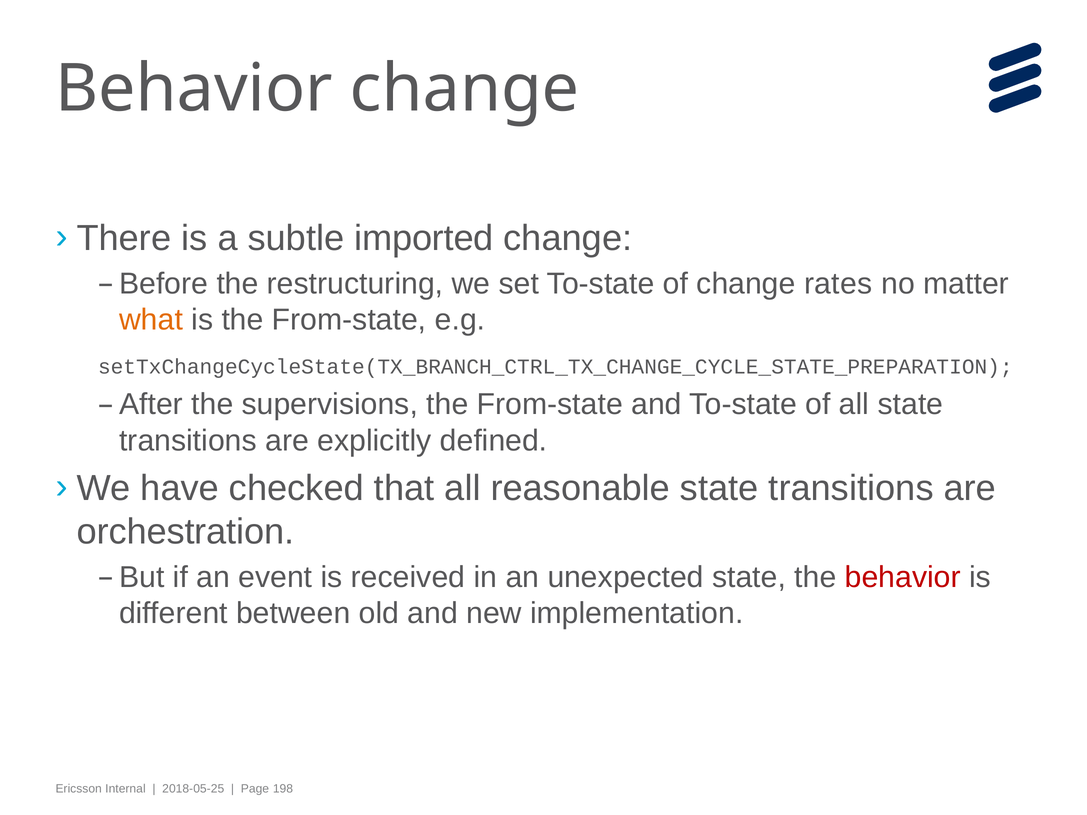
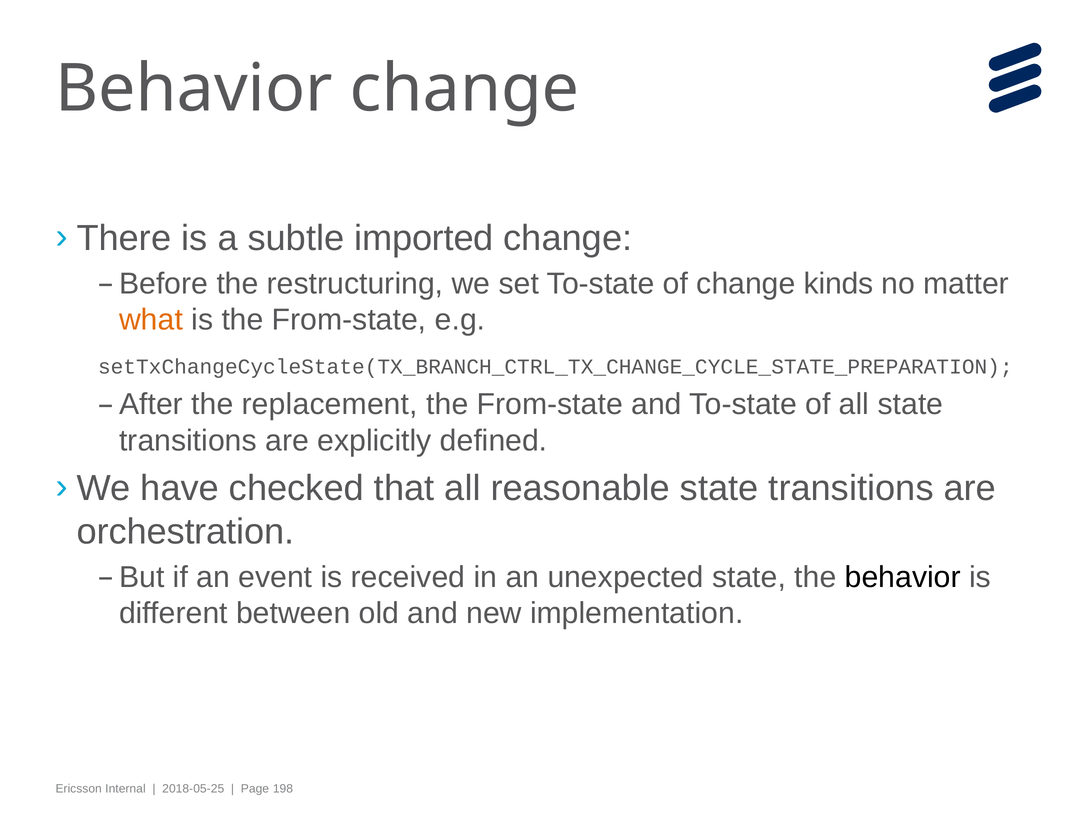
rates: rates -> kinds (838, 284)
supervisions: supervisions -> replacement (330, 405)
behavior colour: red -> black (903, 577)
